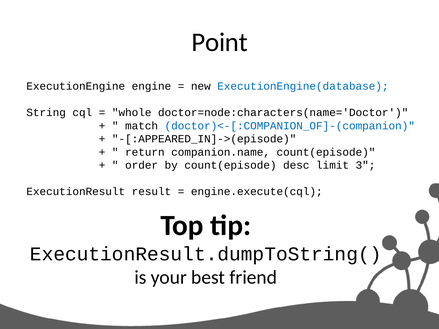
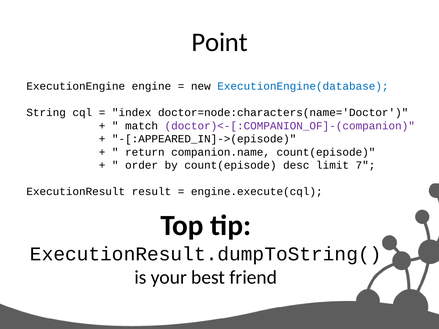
whole: whole -> index (132, 113)
doctor)<-[:COMPANION_OF]-(companion colour: blue -> purple (290, 126)
3: 3 -> 7 (365, 165)
